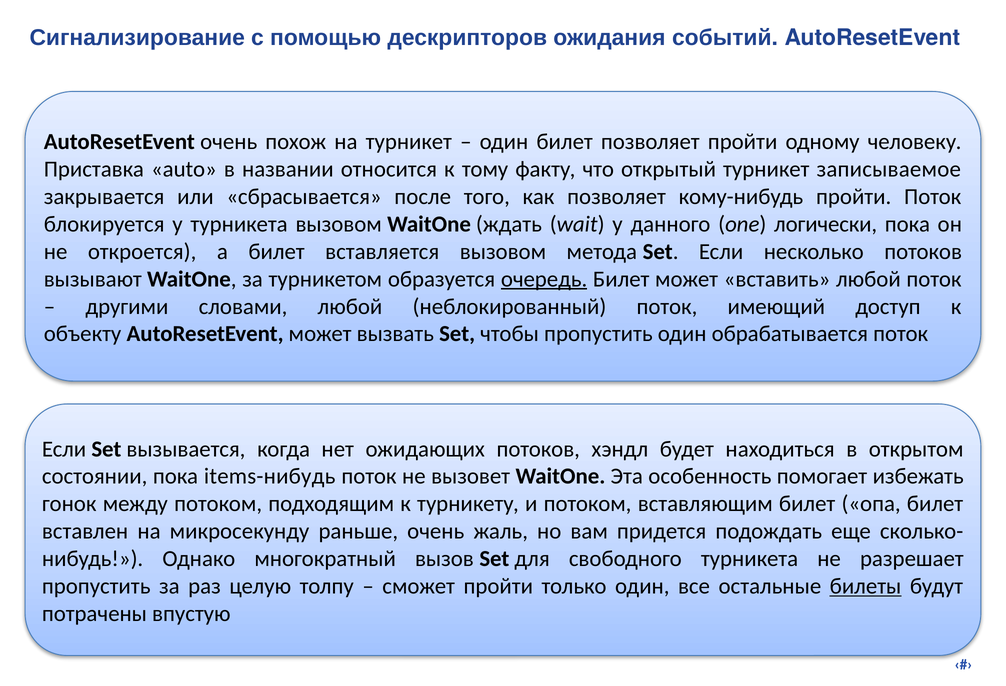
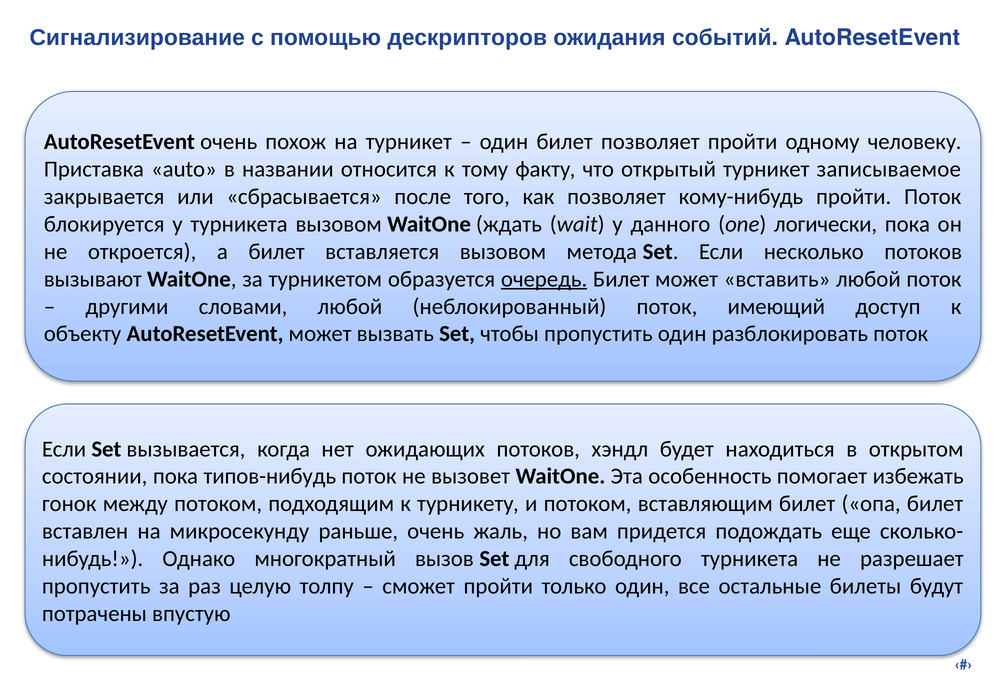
обрабатывается: обрабатывается -> разблокировать (790, 334)
items-нибудь: items-нибудь -> типов-нибудь (270, 476)
билеты underline: present -> none (866, 586)
